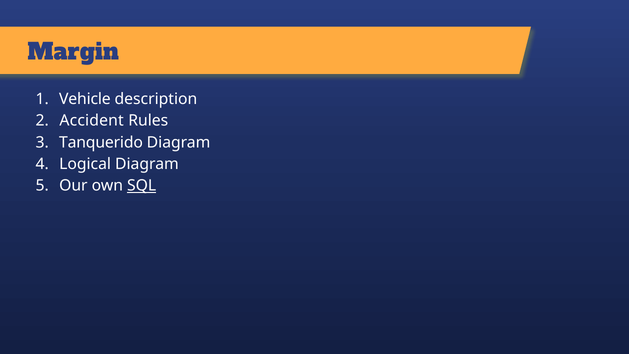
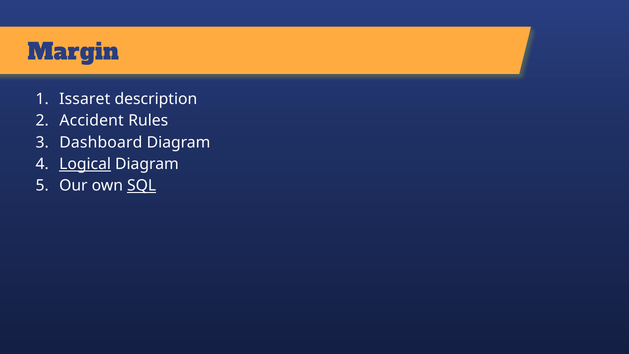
Vehicle: Vehicle -> Issaret (85, 99)
Tanquerido: Tanquerido -> Dashboard (101, 142)
Logical underline: none -> present (85, 164)
